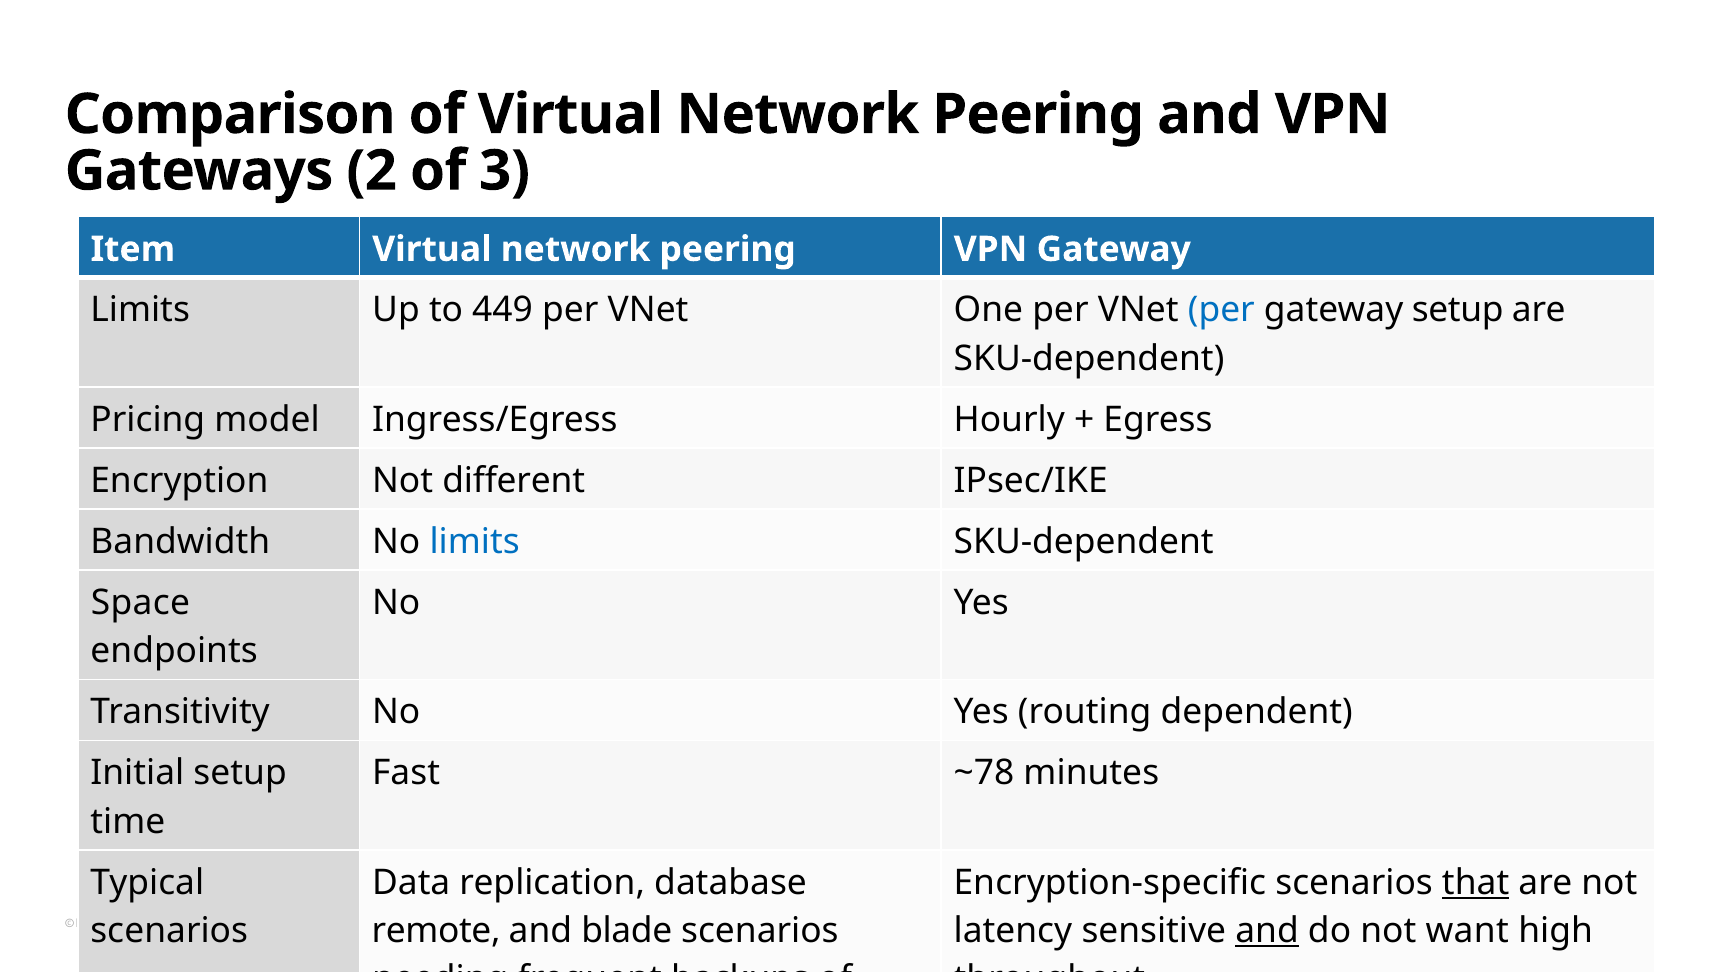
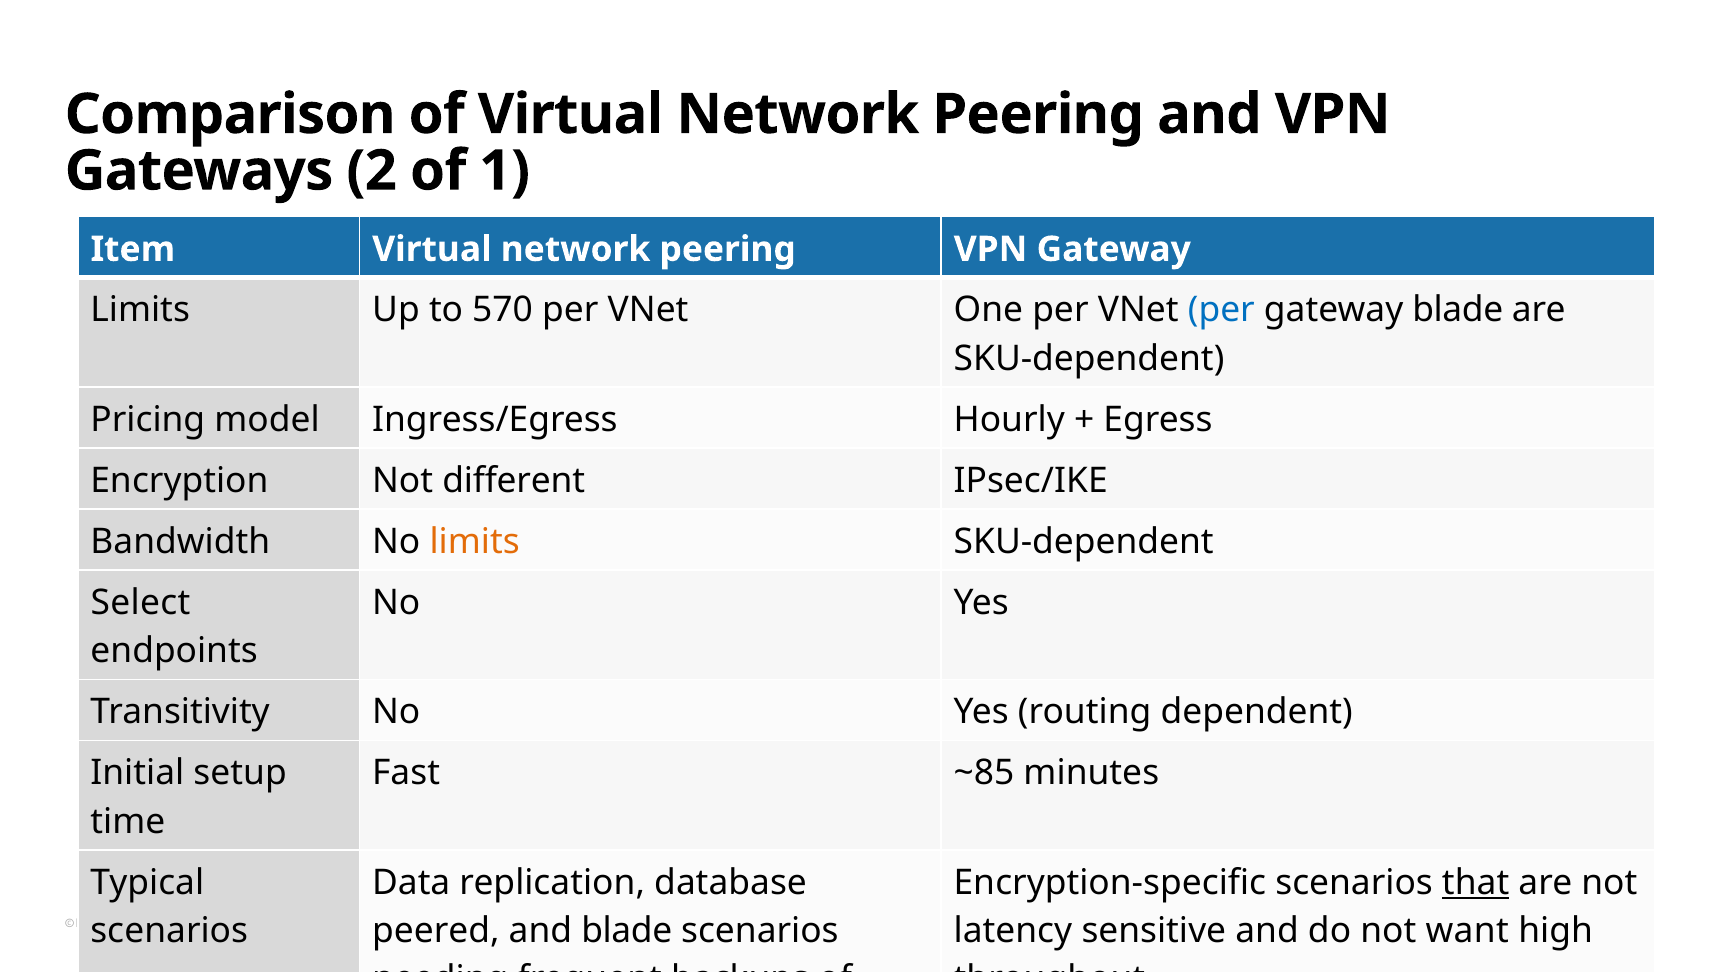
3: 3 -> 1 (505, 171)
449: 449 -> 570 (503, 310)
gateway setup: setup -> blade (1458, 310)
limits colour: blue -> orange (475, 542)
Space: Space -> Select (140, 603)
~78: ~78 -> ~85 (984, 773)
remote: remote -> peered (436, 931)
and underline: present -> none (1267, 931)
